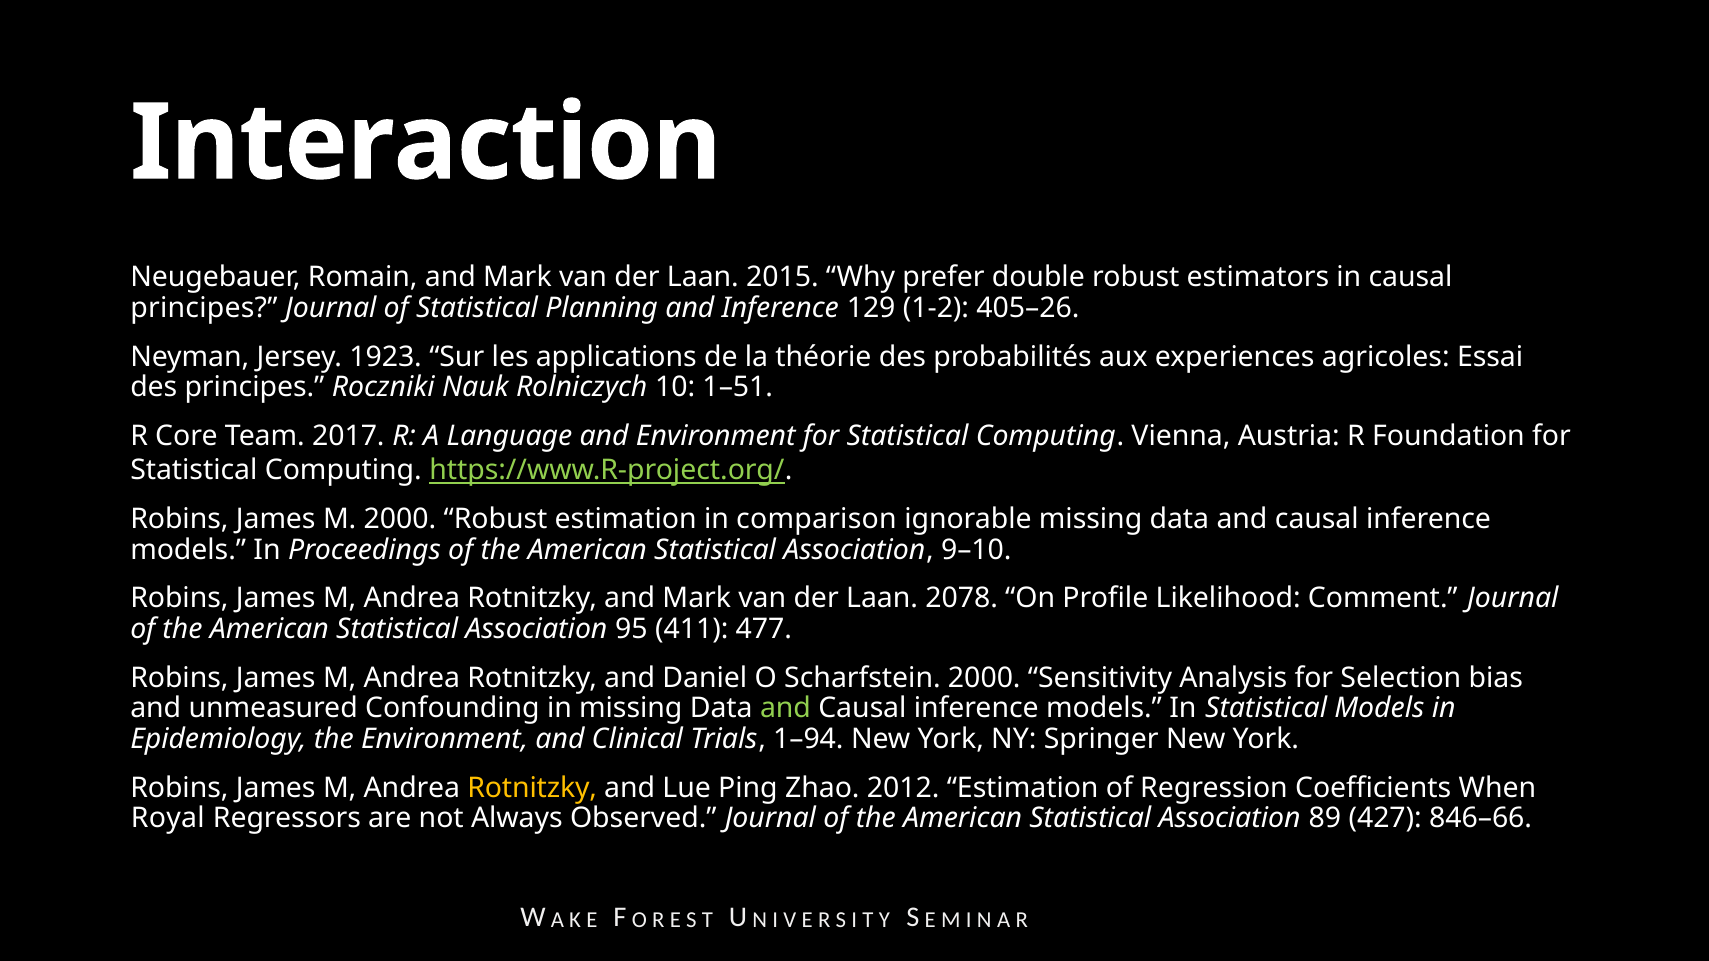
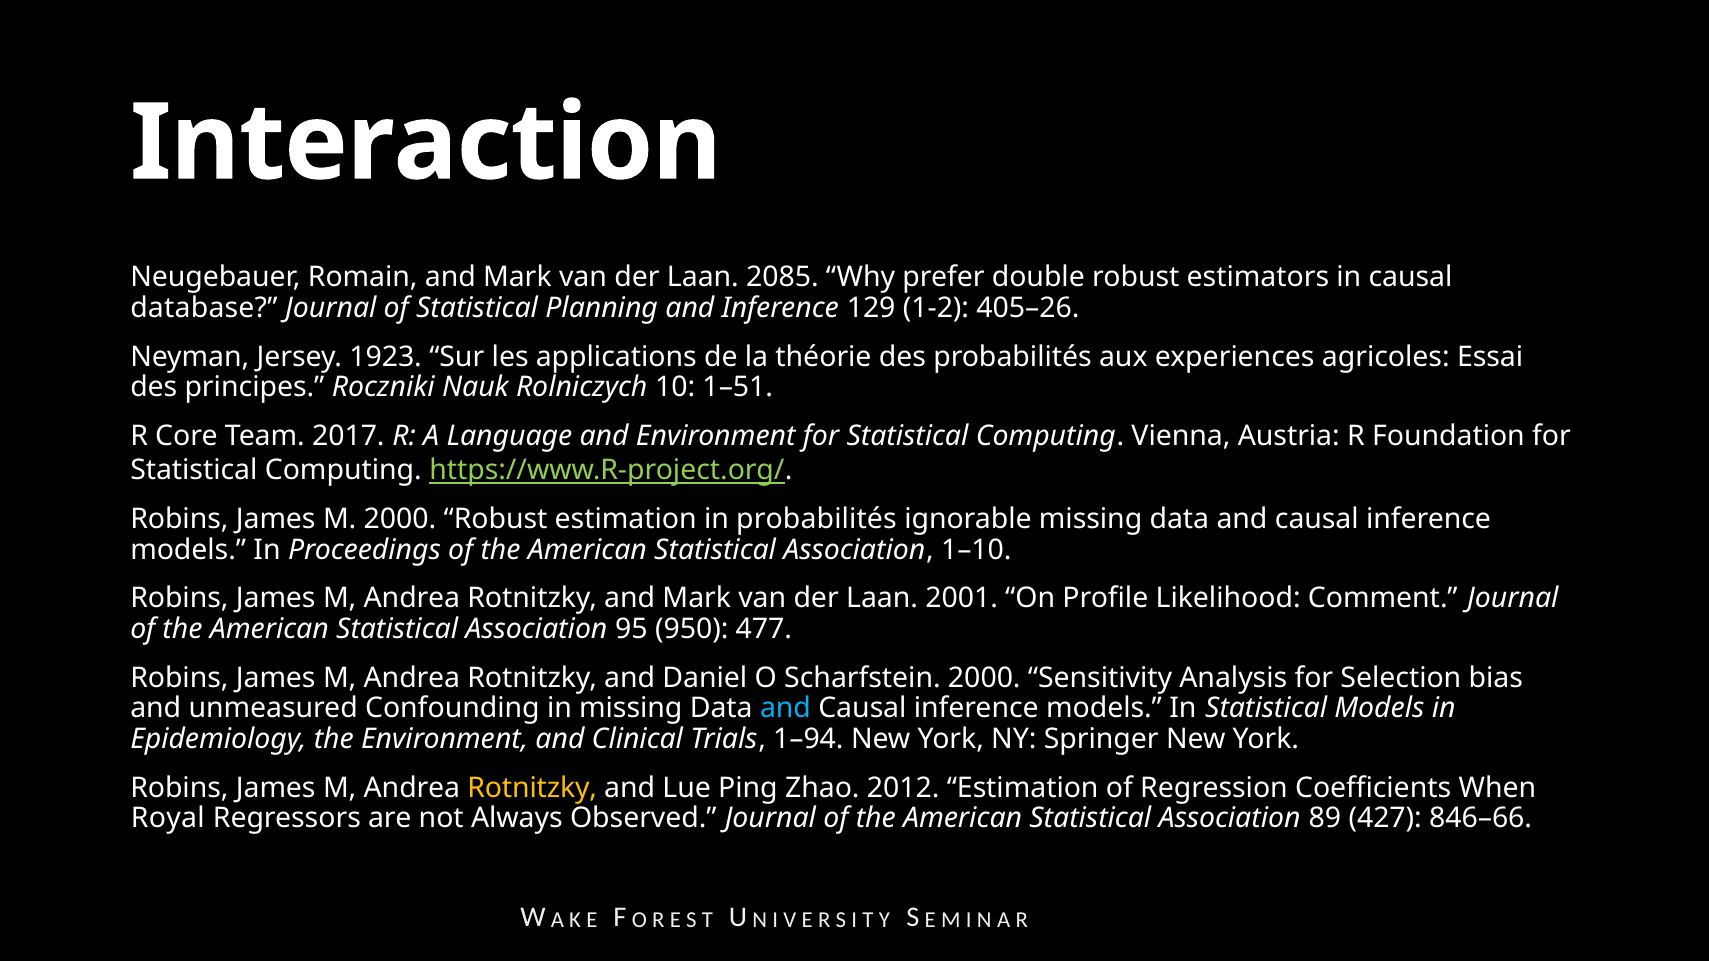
2015: 2015 -> 2085 (782, 277)
principes: principes -> database (204, 308)
in comparison: comparison -> probabilités (816, 519)
9–10: 9–10 -> 1–10 (976, 550)
2078: 2078 -> 2001 (962, 599)
411: 411 -> 950 (692, 629)
and colour: light green -> light blue (785, 709)
